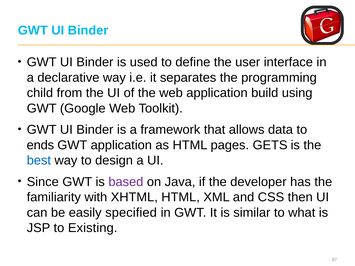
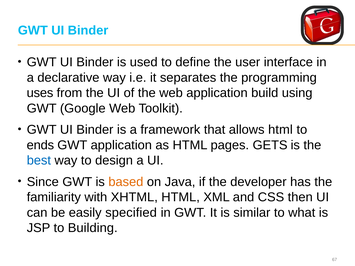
child: child -> uses (40, 93)
allows data: data -> html (280, 130)
based colour: purple -> orange (126, 182)
Existing: Existing -> Building (93, 228)
